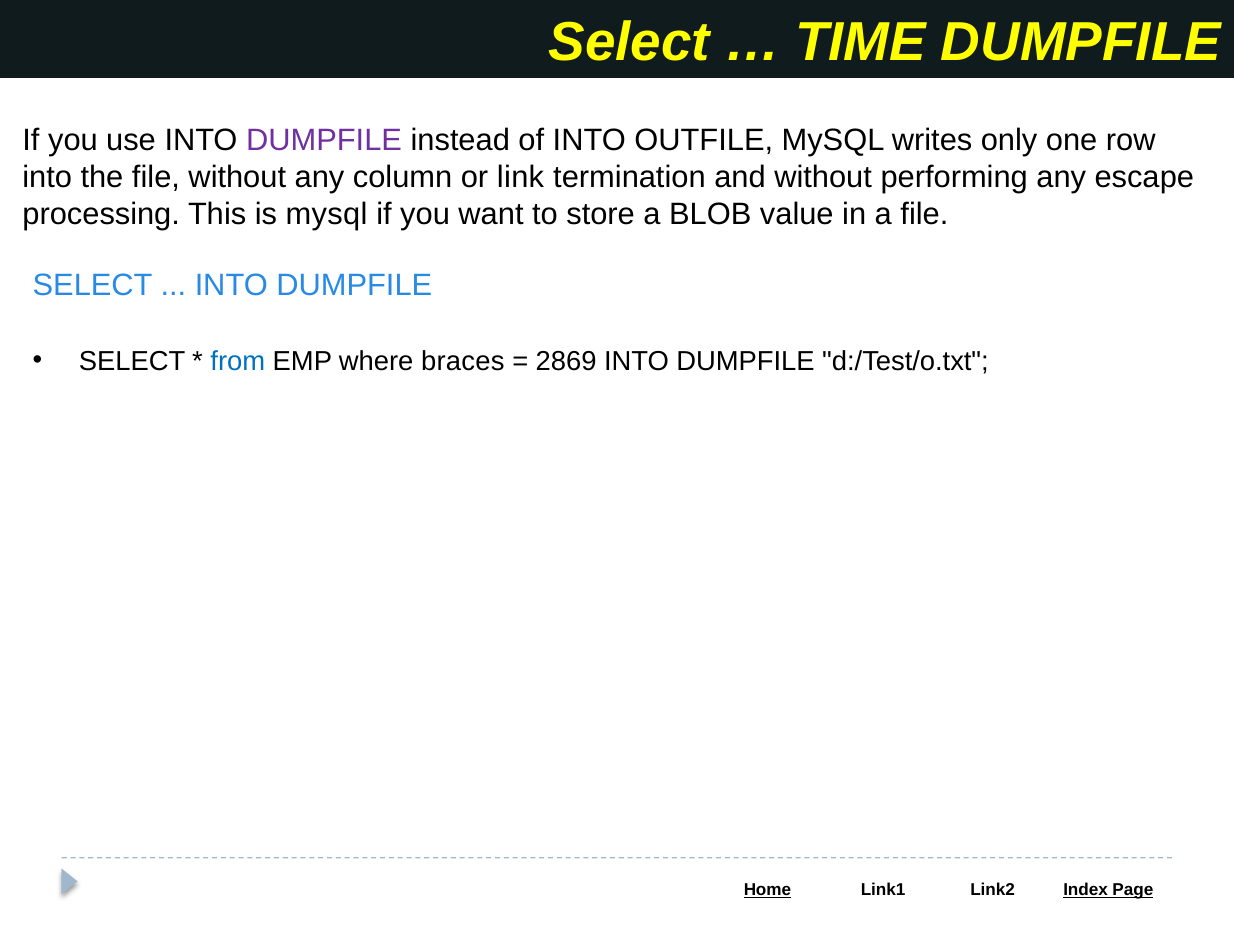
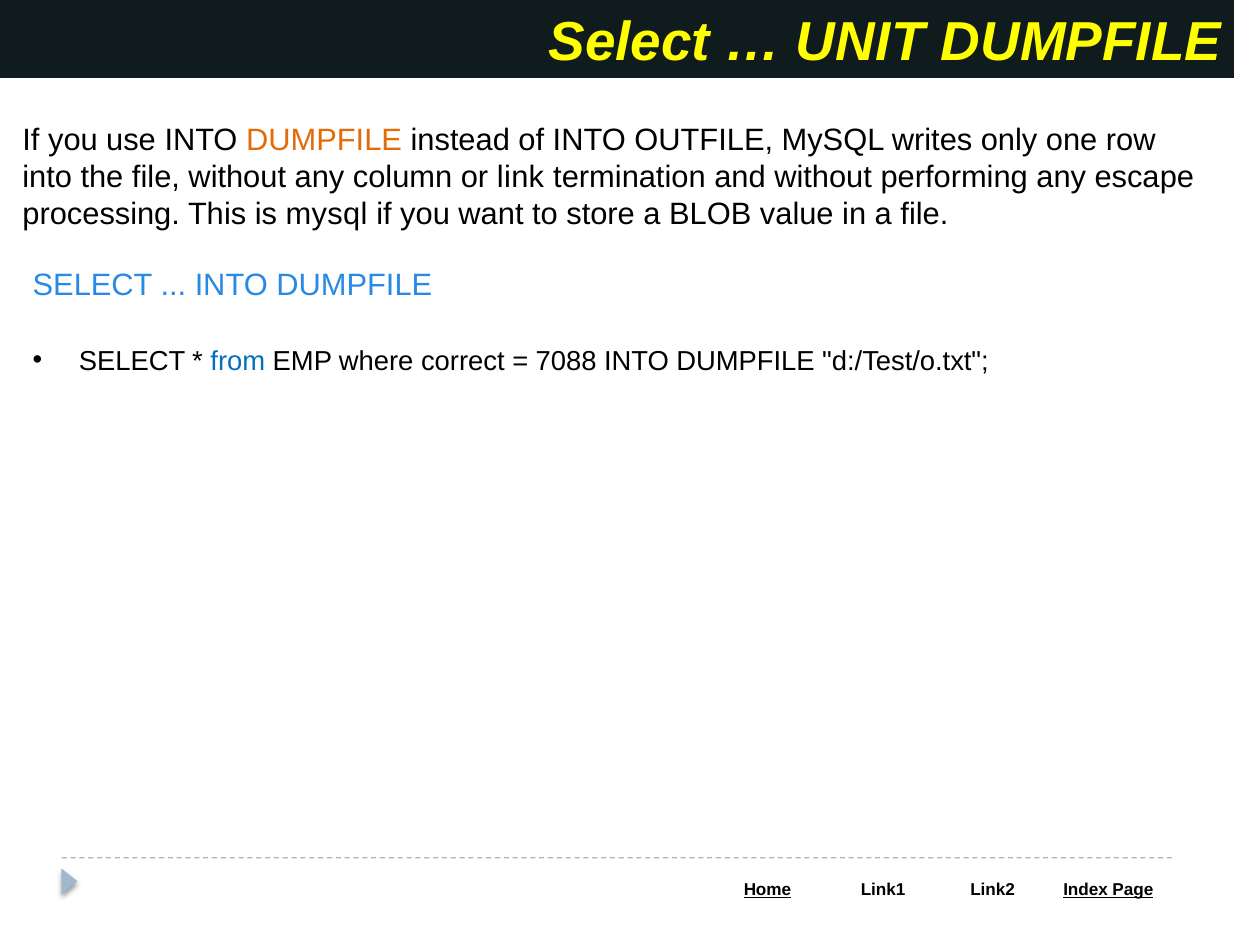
TIME: TIME -> UNIT (860, 43)
DUMPFILE colour: purple -> orange (324, 140)
braces: braces -> correct (463, 361)
2869: 2869 -> 7088 (566, 361)
